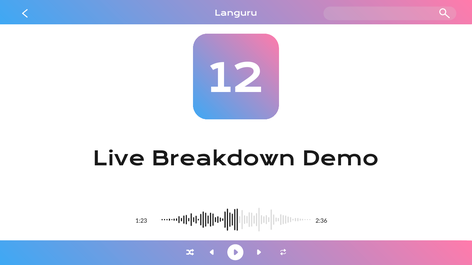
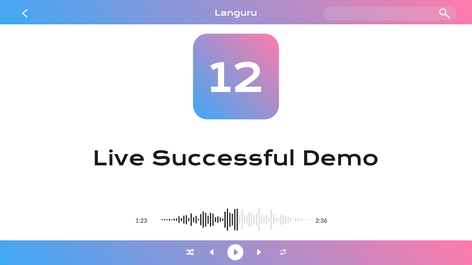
Breakdown: Breakdown -> Successful (224, 159)
